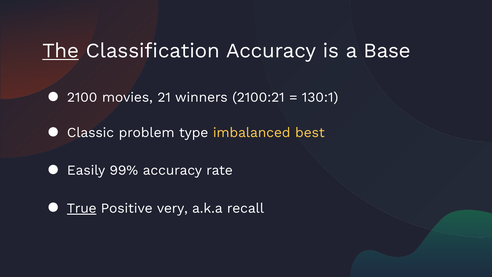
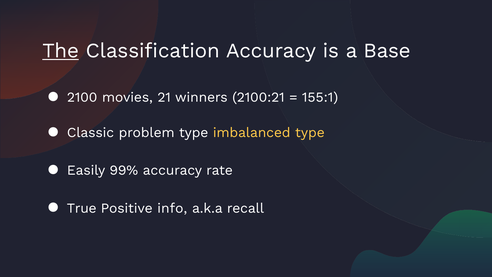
130:1: 130:1 -> 155:1 (320, 97)
imbalanced best: best -> type (310, 133)
True underline: present -> none (82, 208)
very: very -> info (172, 208)
